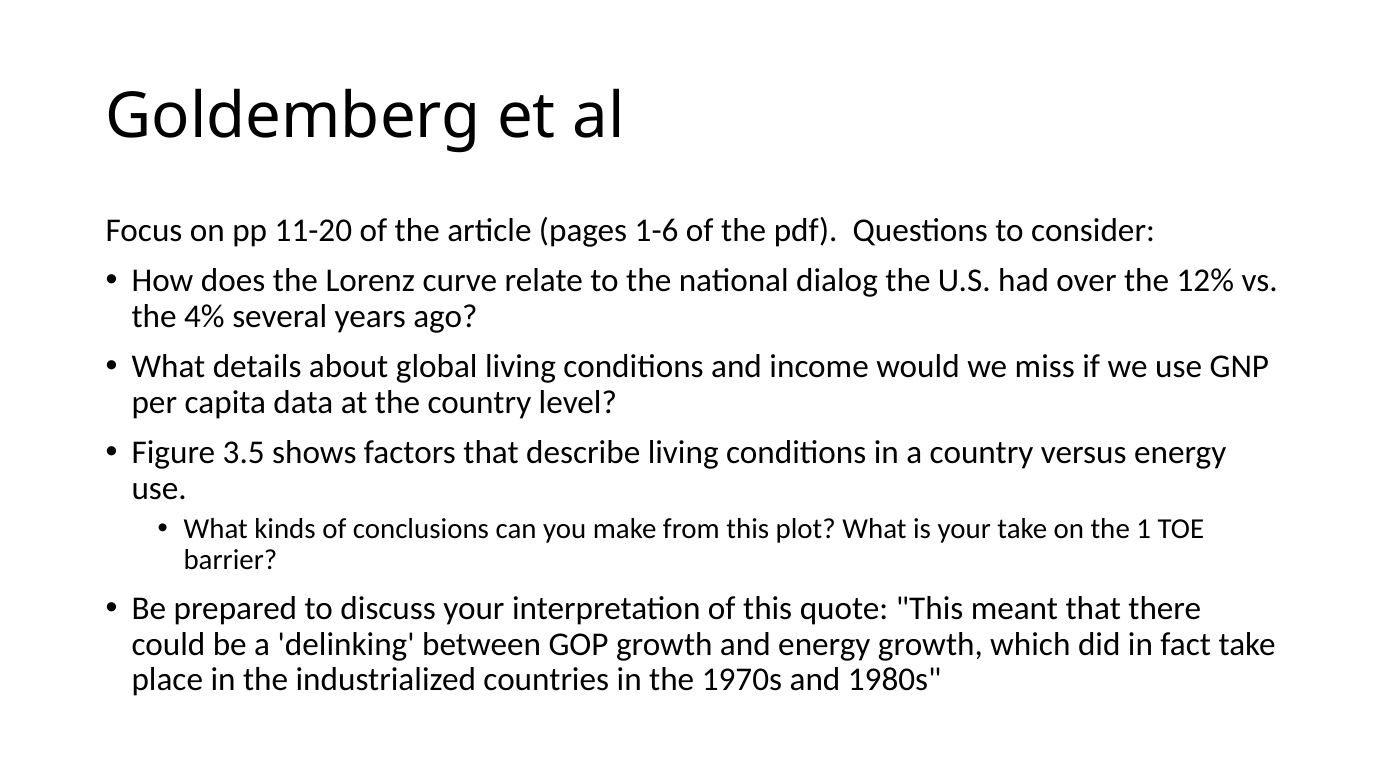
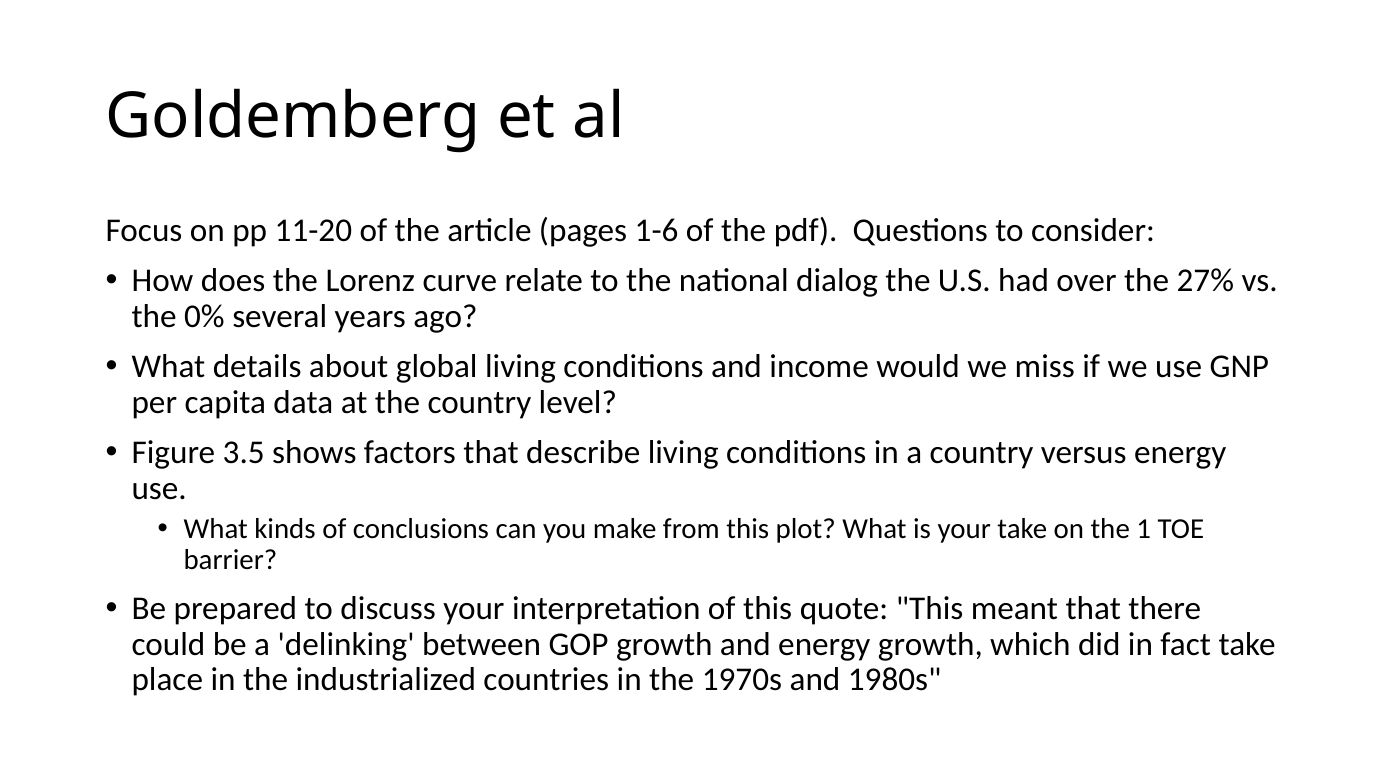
12%: 12% -> 27% (1205, 281)
4%: 4% -> 0% (204, 317)
